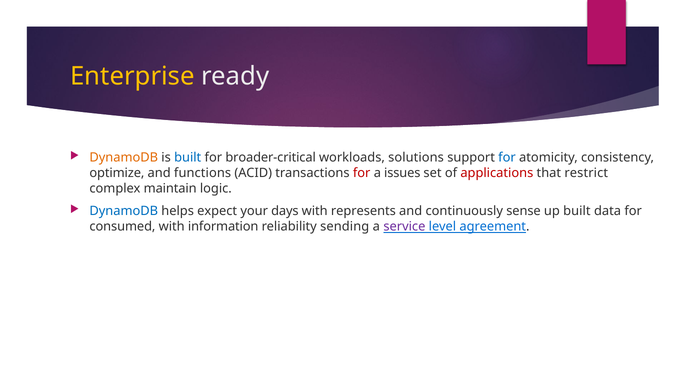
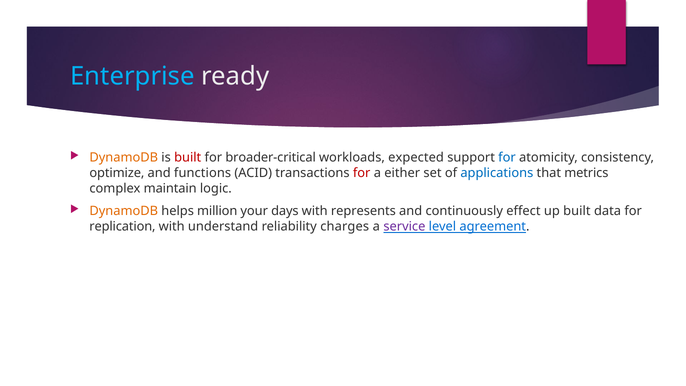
Enterprise colour: yellow -> light blue (132, 76)
built colour: blue -> red (188, 158)
solutions: solutions -> expected (416, 158)
issues: issues -> either (402, 173)
applications colour: red -> blue (497, 173)
restrict: restrict -> metrics (586, 173)
DynamoDB colour: blue -> orange (124, 211)
expect: expect -> million (217, 211)
sense: sense -> effect (523, 211)
consumed: consumed -> replication (122, 227)
information: information -> understand (223, 227)
sending: sending -> charges (345, 227)
